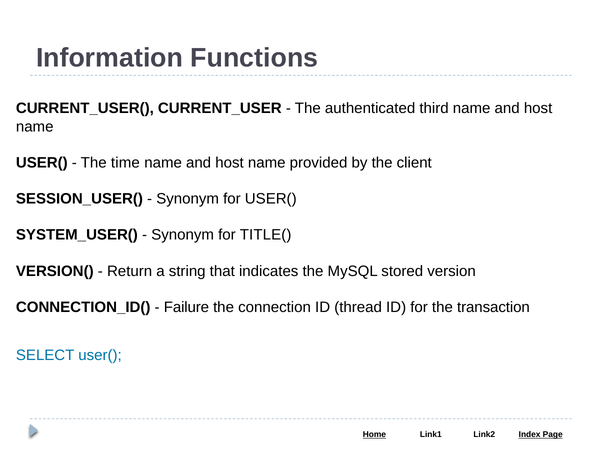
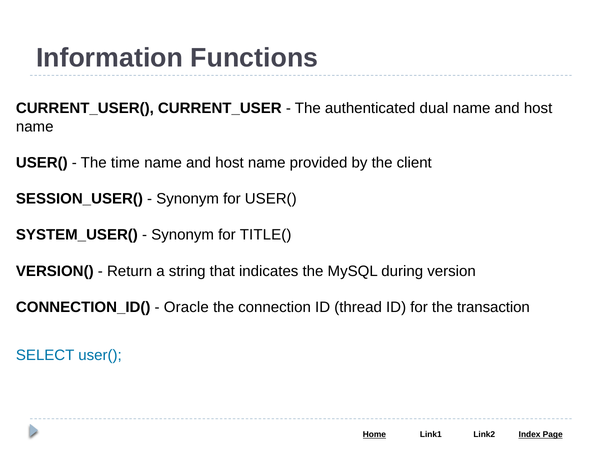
third: third -> dual (434, 108)
stored: stored -> during (402, 271)
Failure: Failure -> Oracle (186, 307)
